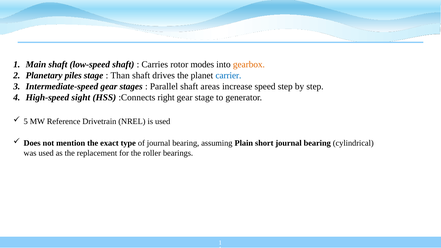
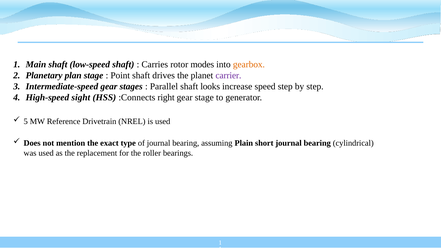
piles: piles -> plan (73, 75)
Than: Than -> Point (120, 75)
carrier colour: blue -> purple (228, 75)
areas: areas -> looks (210, 86)
